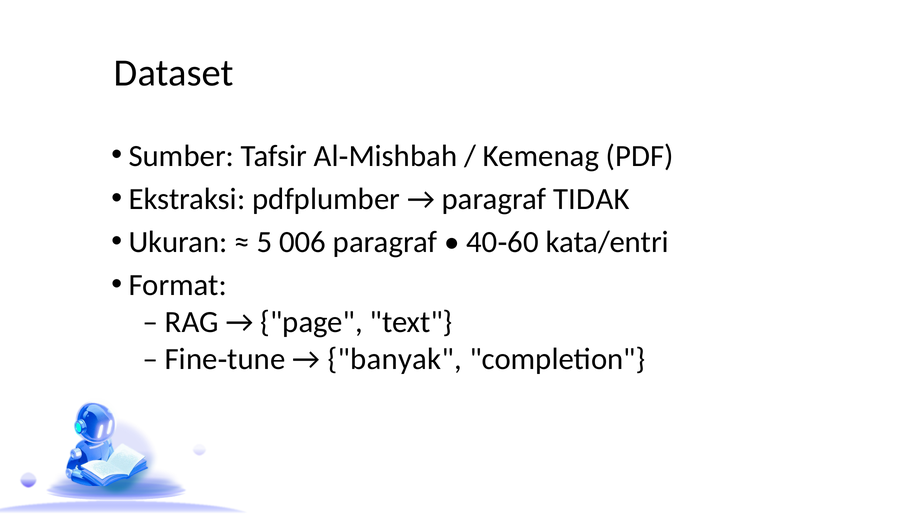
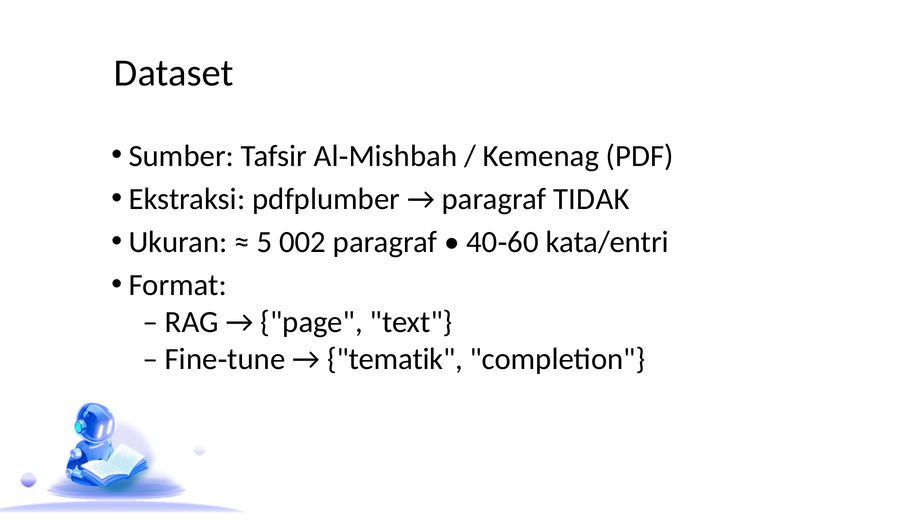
006: 006 -> 002 (303, 242)
banyak: banyak -> tematik (395, 359)
